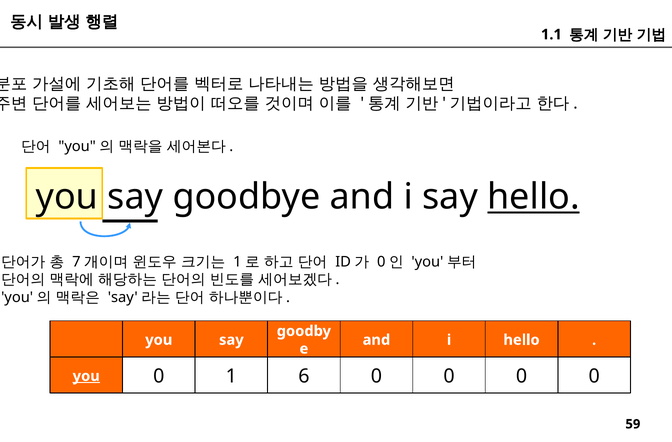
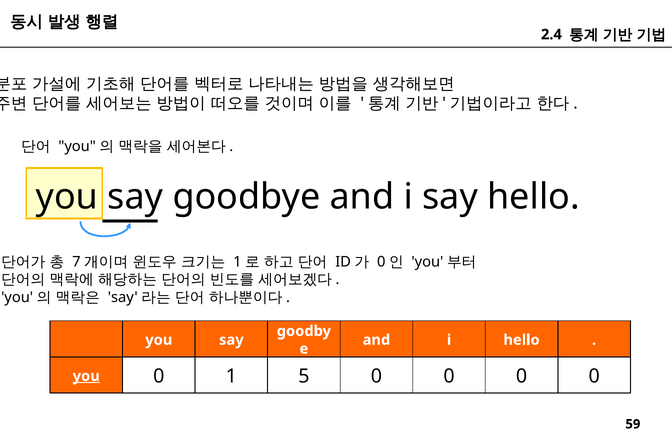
1.1: 1.1 -> 2.4 (551, 34)
hello underline: present -> none (533, 197)
6: 6 -> 5 (304, 376)
